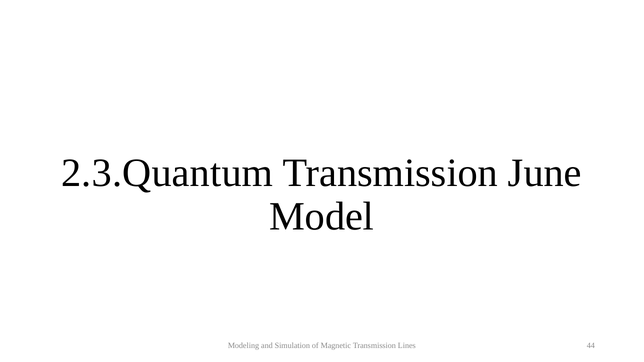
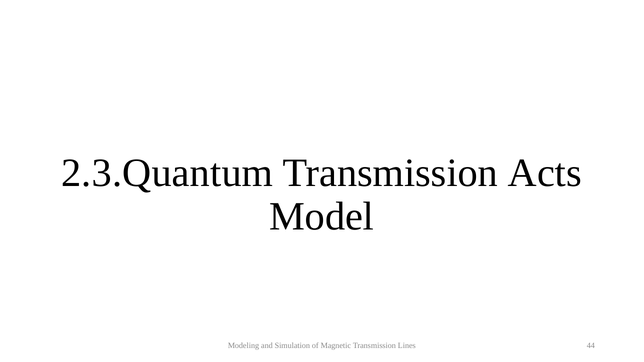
June: June -> Acts (545, 173)
